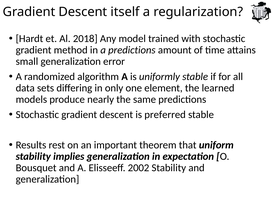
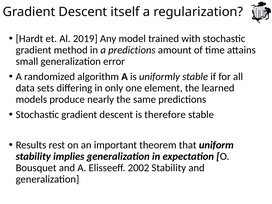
Al 2018: 2018 -> 2019 (85, 39)
preferred: preferred -> therefore (165, 115)
